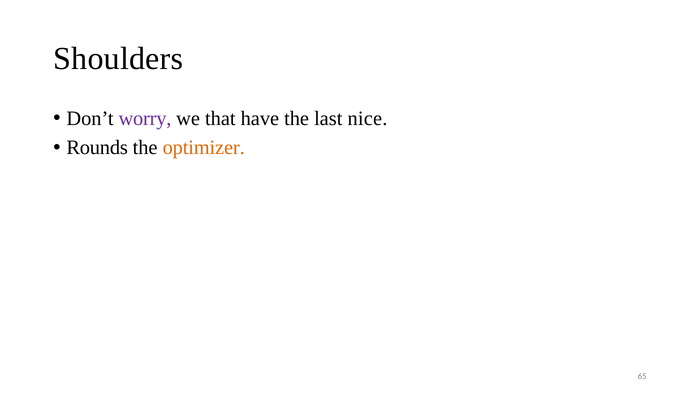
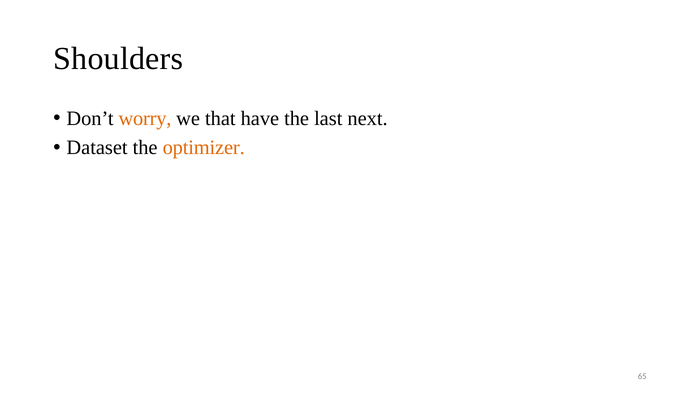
worry colour: purple -> orange (145, 118)
nice: nice -> next (368, 118)
Rounds: Rounds -> Dataset (97, 148)
